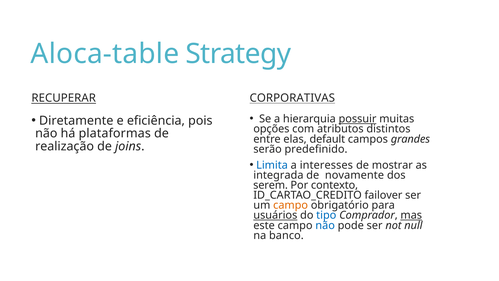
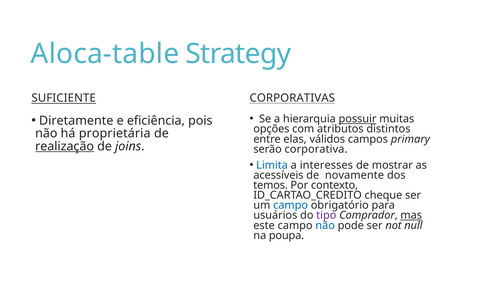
RECUPERAR: RECUPERAR -> SUFICIENTE (64, 98)
plataformas: plataformas -> proprietária (115, 133)
default: default -> válidos (327, 139)
grandes: grandes -> primary (410, 139)
realização underline: none -> present (65, 146)
predefinido: predefinido -> corporativa (316, 149)
integrada: integrada -> acessíveis (278, 175)
serem: serem -> temos (271, 185)
failover: failover -> cheque (383, 195)
campo colour: orange -> blue (291, 205)
usuários underline: present -> none (275, 215)
tipo colour: blue -> purple (326, 215)
banco: banco -> poupa (286, 235)
